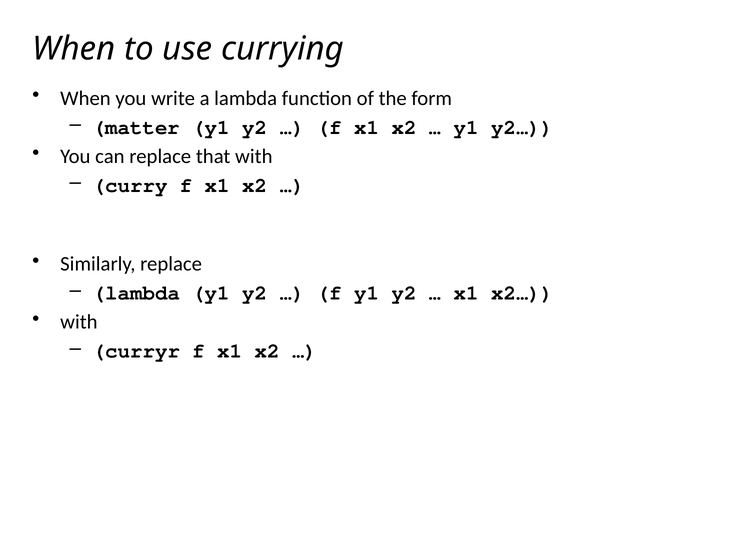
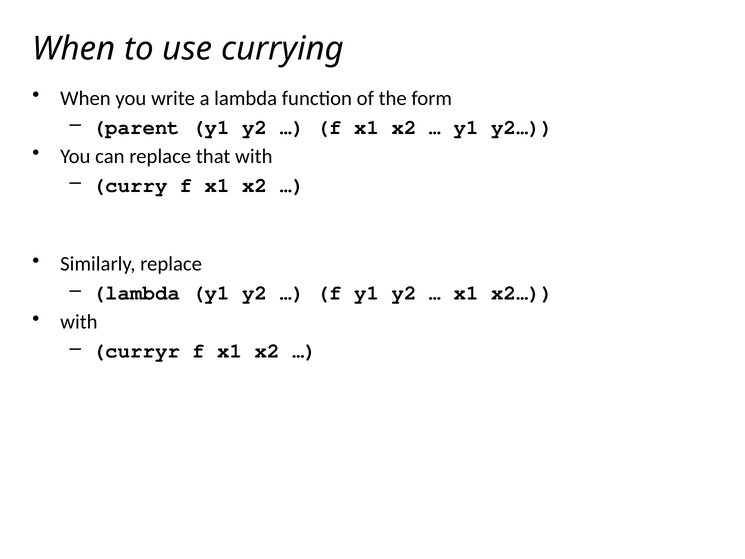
matter: matter -> parent (136, 127)
